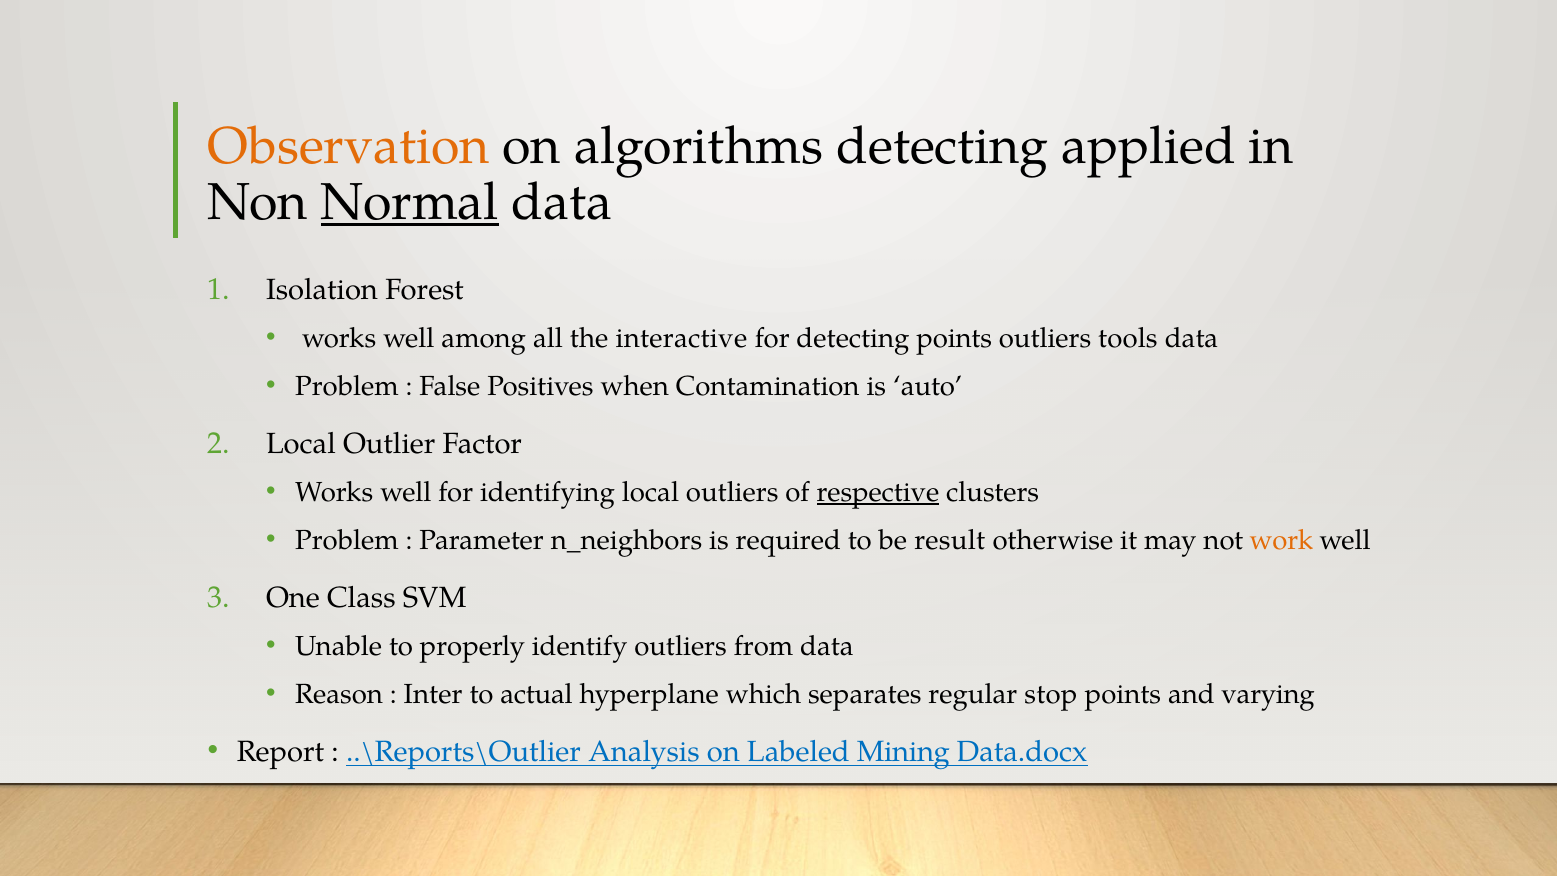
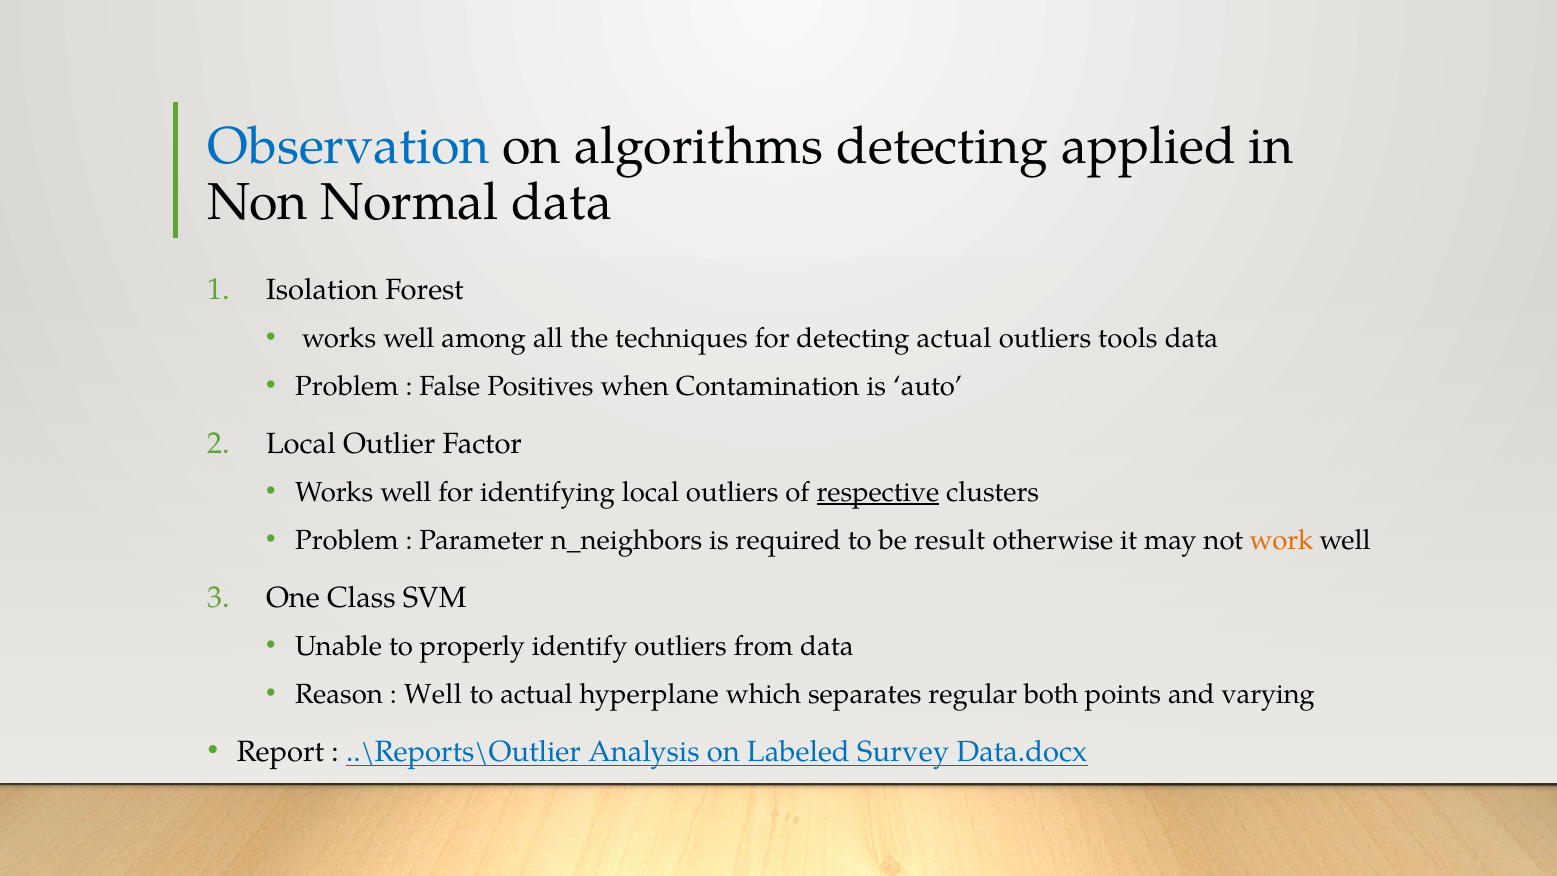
Observation colour: orange -> blue (349, 146)
Normal underline: present -> none (410, 203)
interactive: interactive -> techniques (682, 338)
detecting points: points -> actual (954, 338)
Inter: Inter -> Well (433, 694)
stop: stop -> both (1051, 694)
Mining: Mining -> Survey (903, 751)
